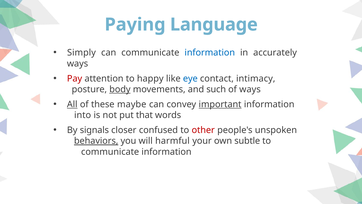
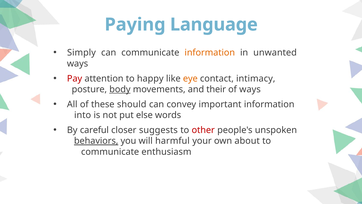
information colour: blue -> orange (210, 53)
accurately: accurately -> unwanted (275, 53)
eye colour: blue -> orange (190, 78)
such: such -> their (216, 89)
All underline: present -> none (72, 104)
maybe: maybe -> should (132, 104)
important underline: present -> none (220, 104)
that: that -> else (144, 115)
signals: signals -> careful (94, 130)
confused: confused -> suggests (158, 130)
subtle: subtle -> about (247, 141)
information: information -> enthusiasm (166, 152)
